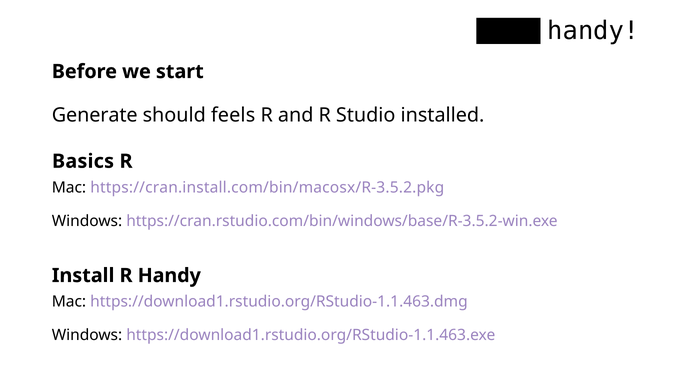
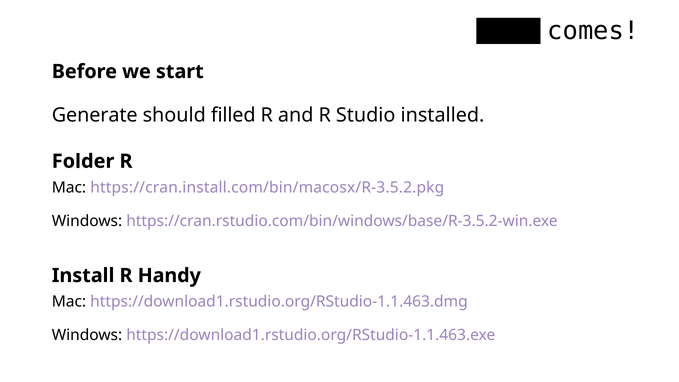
handy: handy -> comes (593, 31)
feels: feels -> filled (233, 115)
Basics: Basics -> Folder (83, 161)
